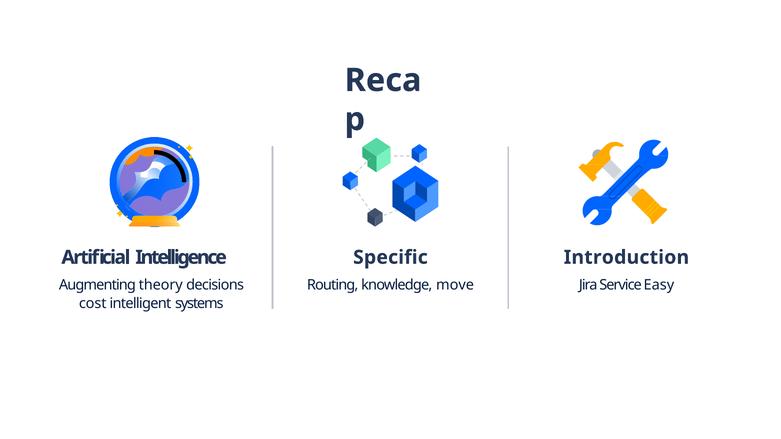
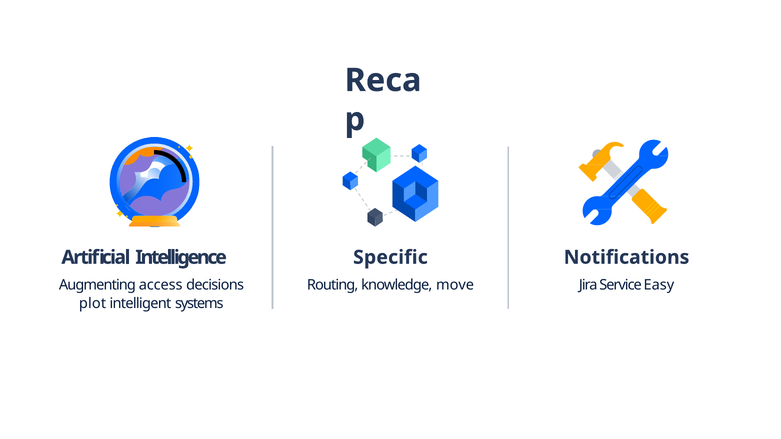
Introduction: Introduction -> Notifications (627, 258)
theory: theory -> access (161, 285)
cost: cost -> plot (93, 304)
